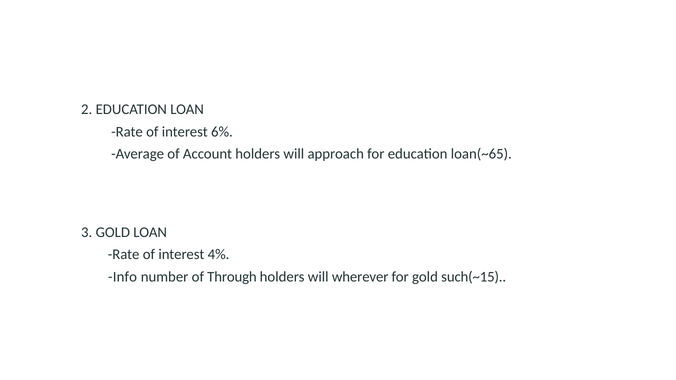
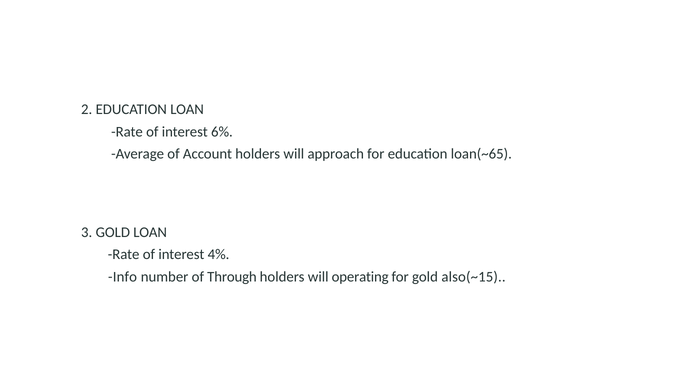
wherever: wherever -> operating (360, 277)
such(~15: such(~15 -> also(~15 (474, 277)
